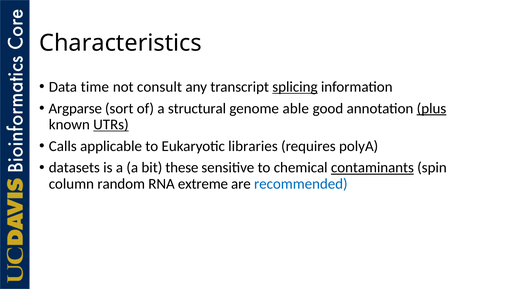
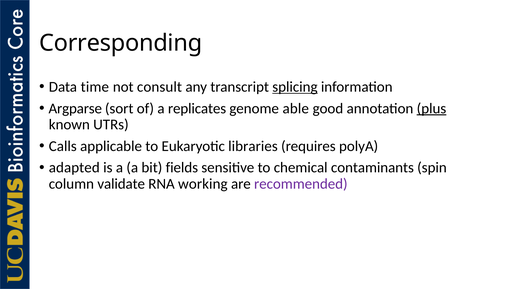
Characteristics: Characteristics -> Corresponding (121, 43)
structural: structural -> replicates (197, 108)
UTRs underline: present -> none (111, 125)
datasets: datasets -> adapted (74, 168)
these: these -> fields (182, 168)
contaminants underline: present -> none (372, 168)
random: random -> validate (121, 184)
extreme: extreme -> working (203, 184)
recommended colour: blue -> purple (301, 184)
